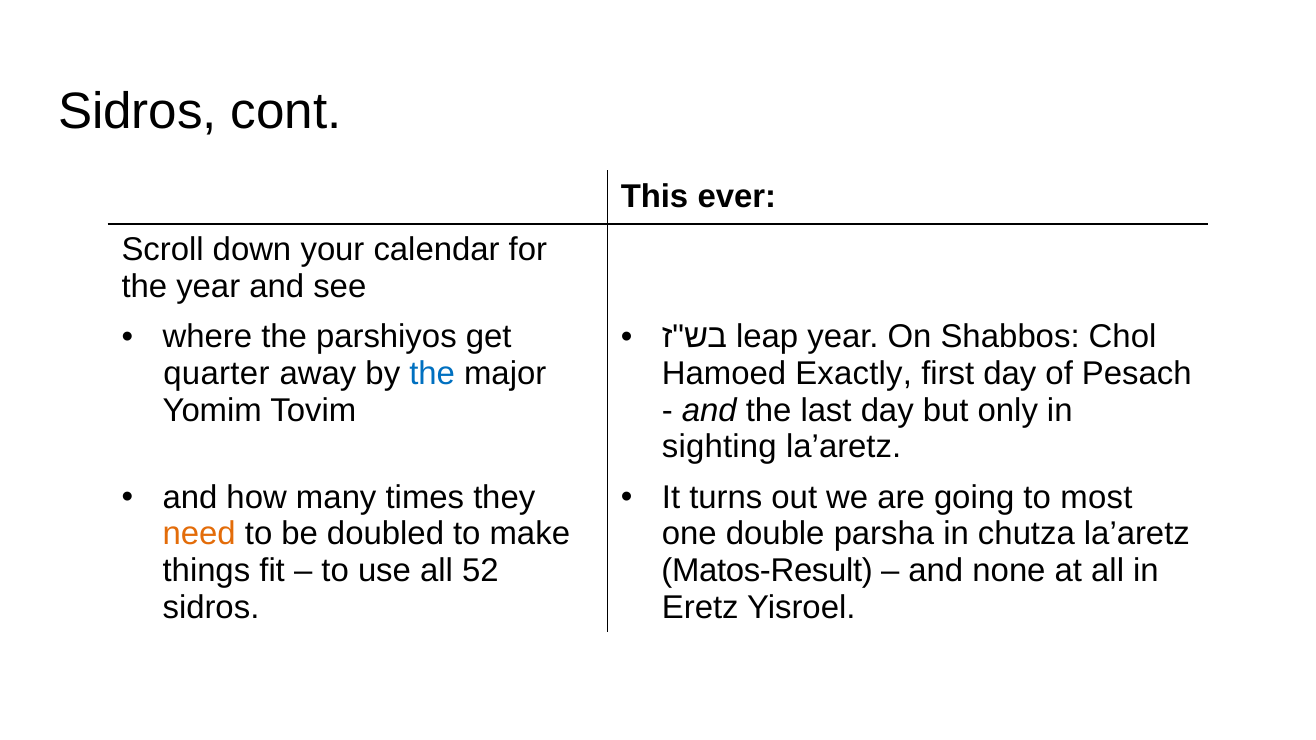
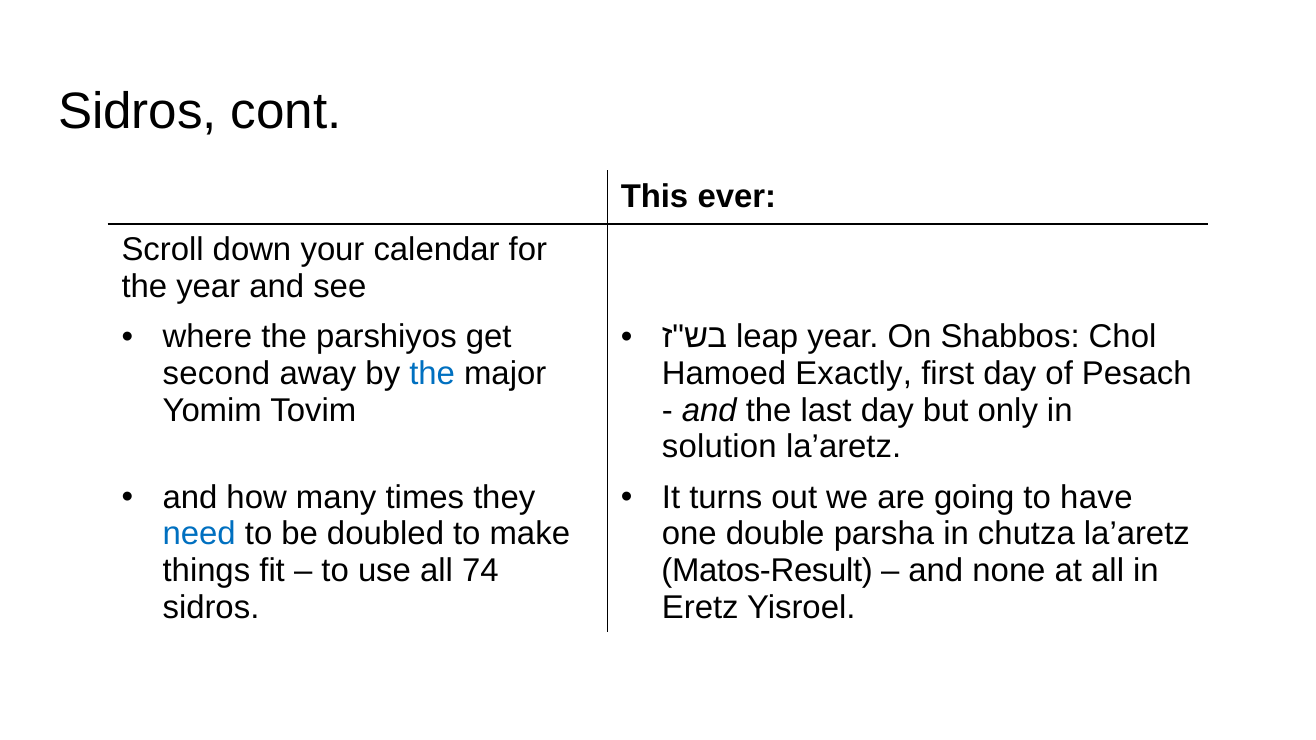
quarter: quarter -> second (216, 374)
sighting: sighting -> solution (719, 447)
most: most -> have (1096, 497)
need colour: orange -> blue (199, 534)
52: 52 -> 74 (480, 571)
